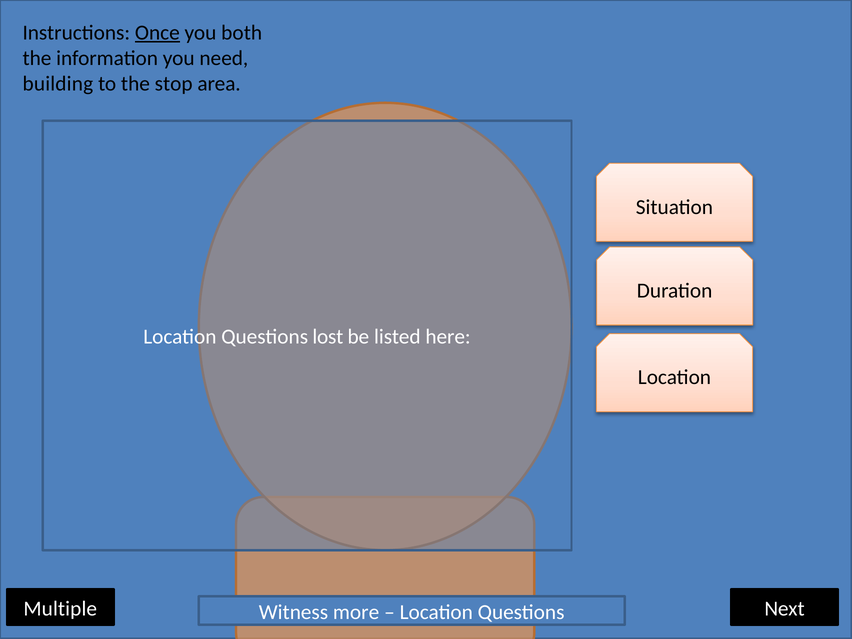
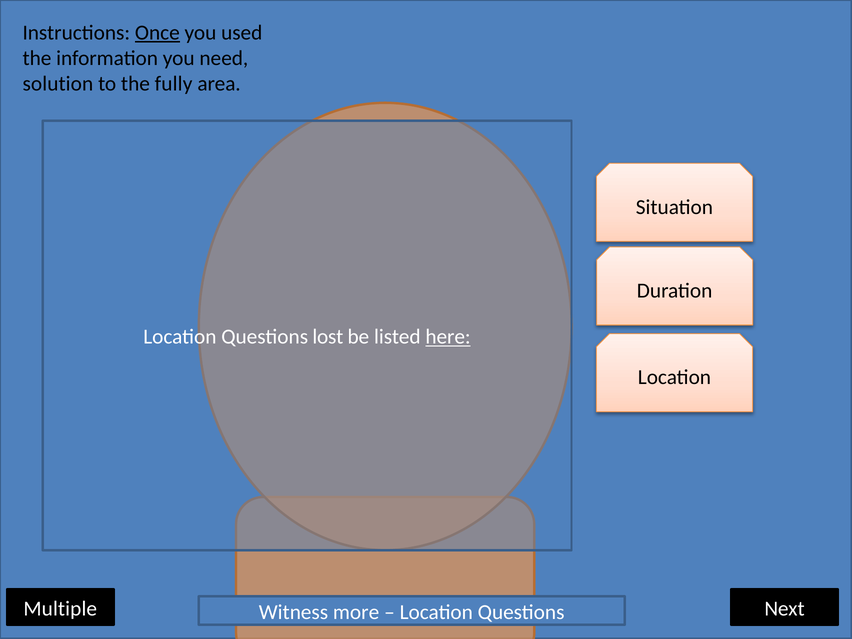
both: both -> used (242, 33)
building: building -> solution (58, 84)
stop: stop -> fully (174, 84)
here underline: none -> present (448, 337)
